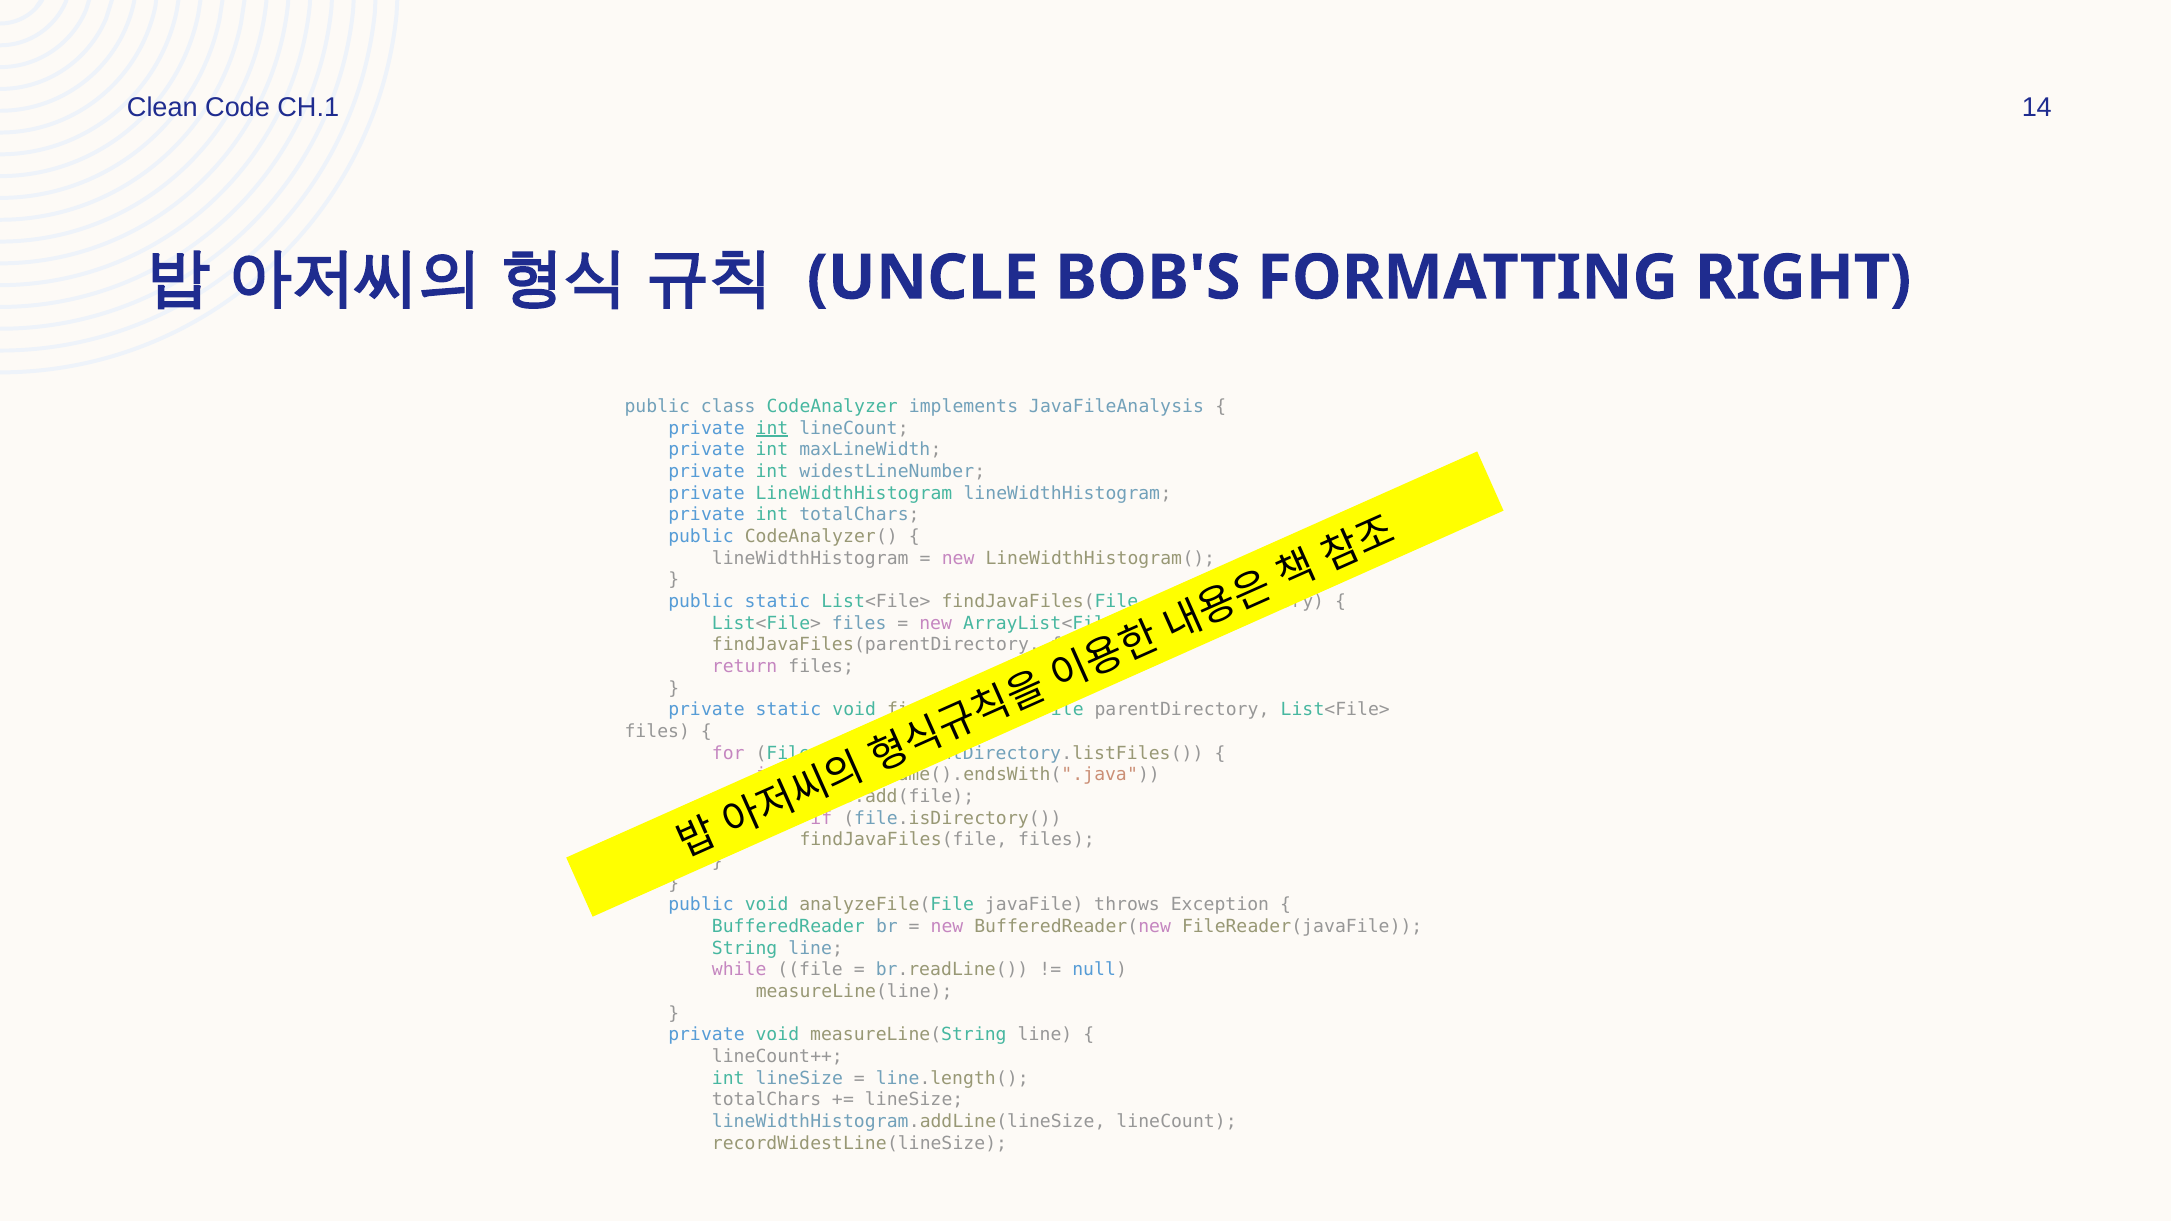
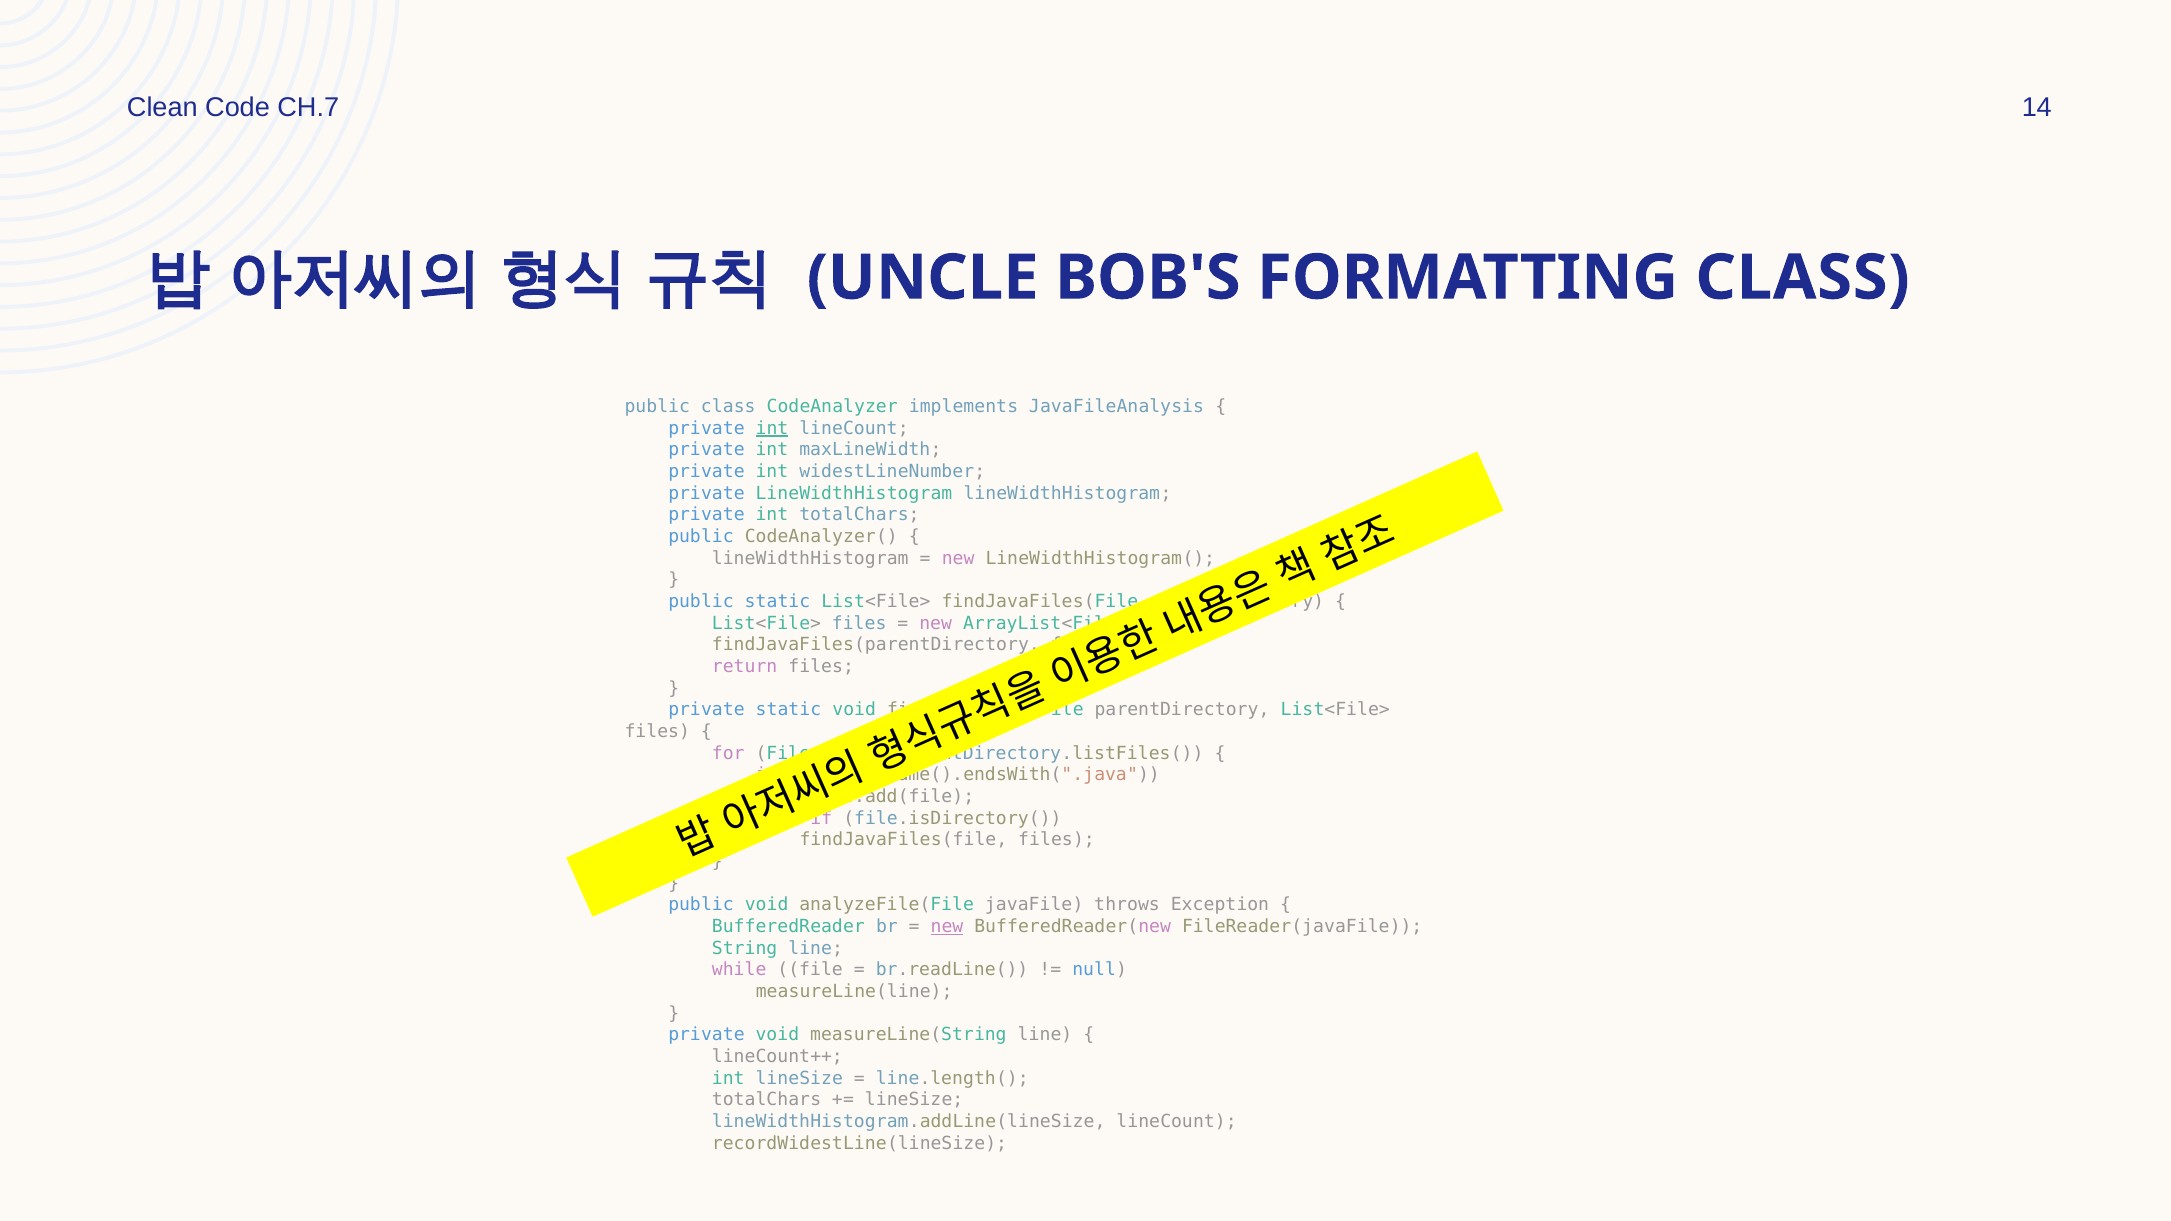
CH.1: CH.1 -> CH.7 (308, 108)
FORMATTING RIGHT: RIGHT -> CLASS (1803, 278)
new underline: none -> present (947, 927)
